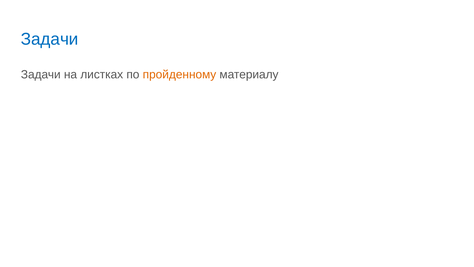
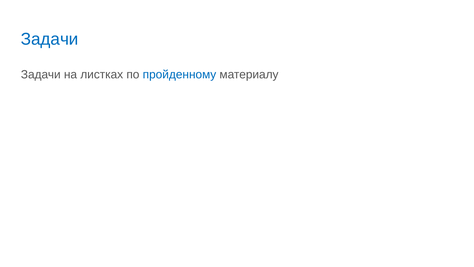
пройденному colour: orange -> blue (179, 75)
